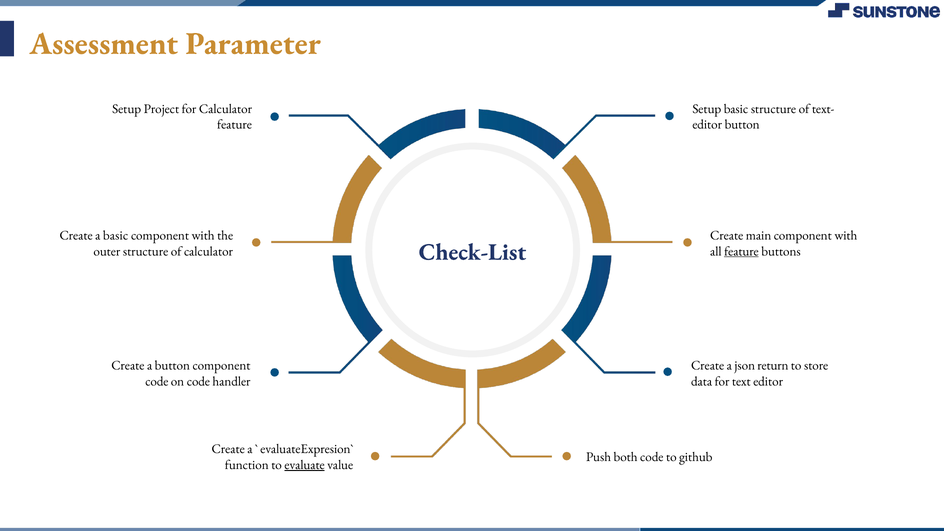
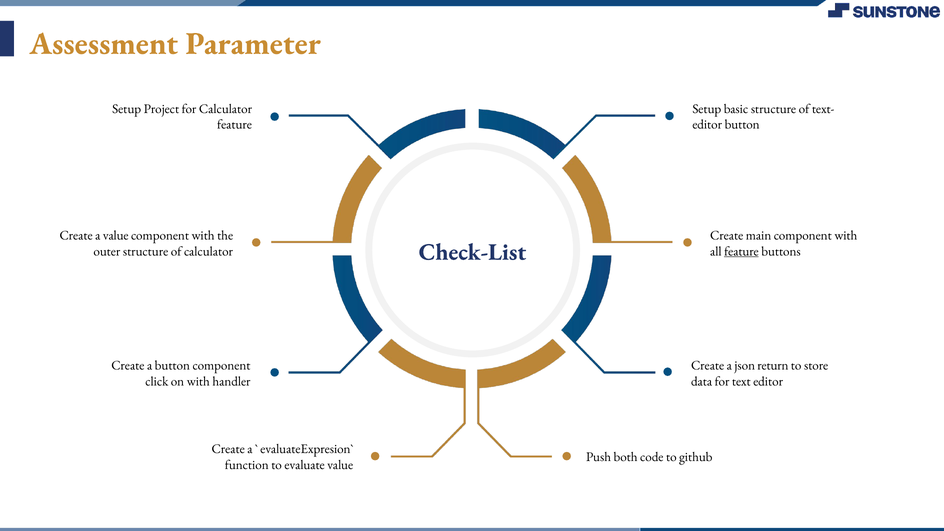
a basic: basic -> value (116, 235)
code: code -> click (157, 381)
on code: code -> with (198, 381)
evaluate underline: present -> none (305, 465)
